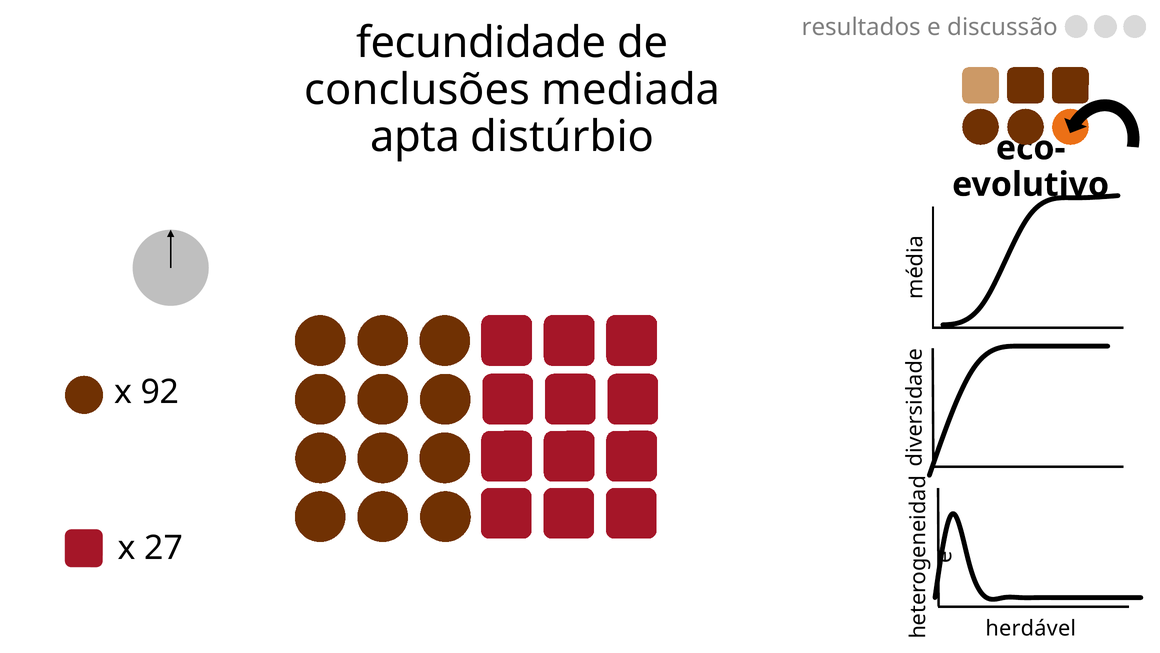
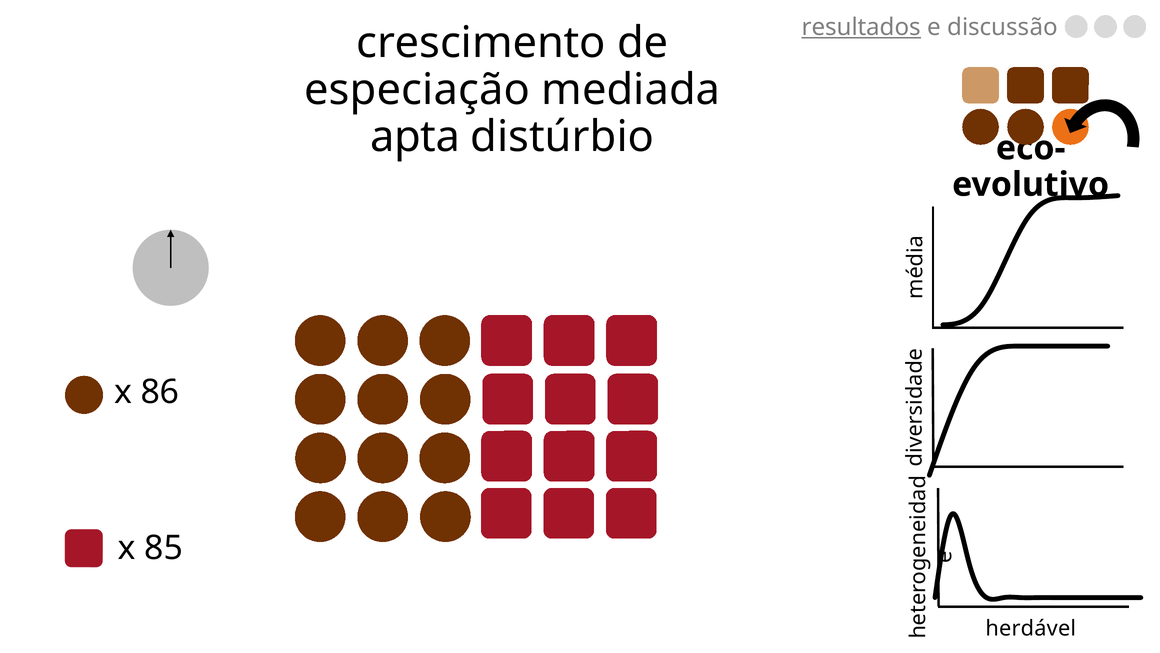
resultados underline: none -> present (861, 27)
fecundidade: fecundidade -> crescimento (481, 43)
conclusões: conclusões -> especiação (417, 90)
92: 92 -> 86 (160, 392)
27: 27 -> 85 (164, 548)
